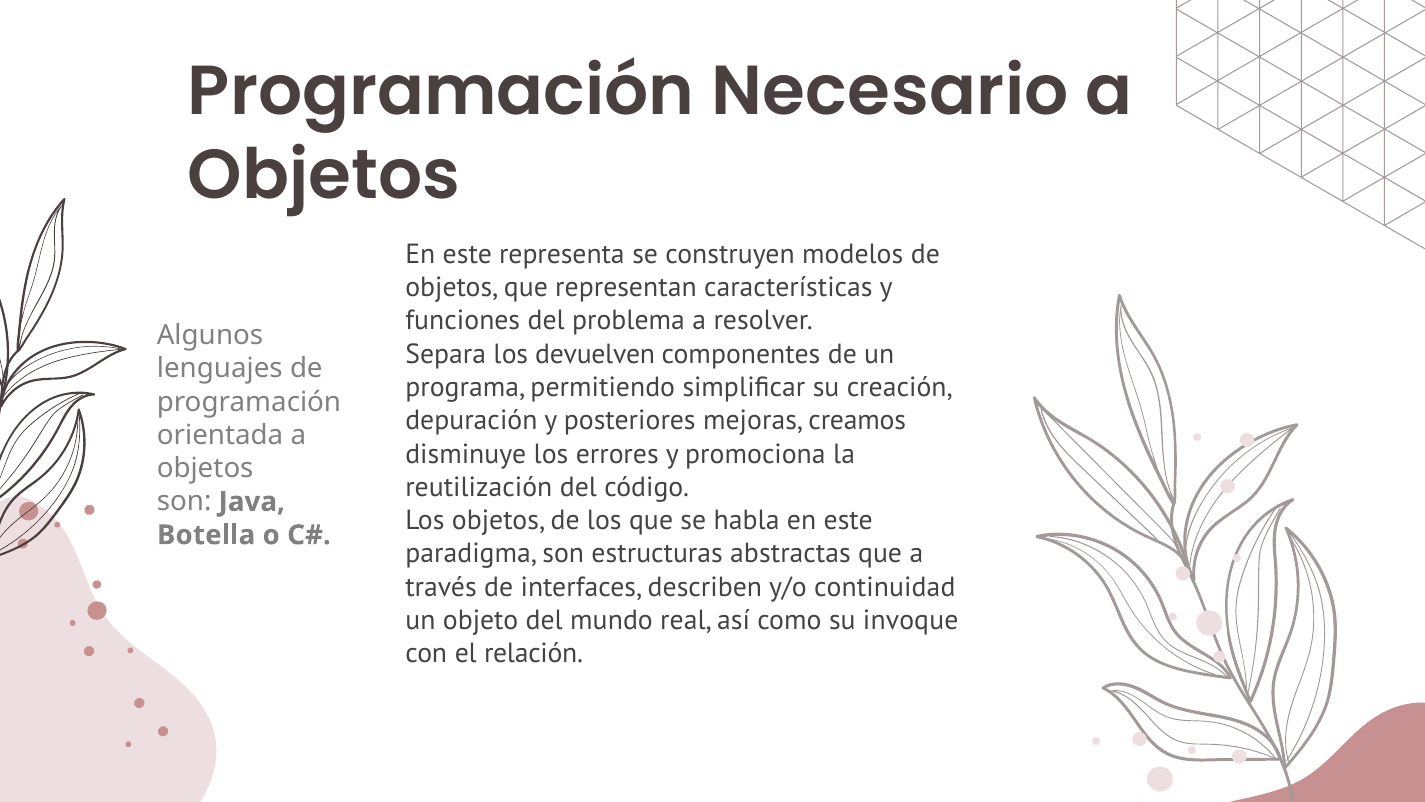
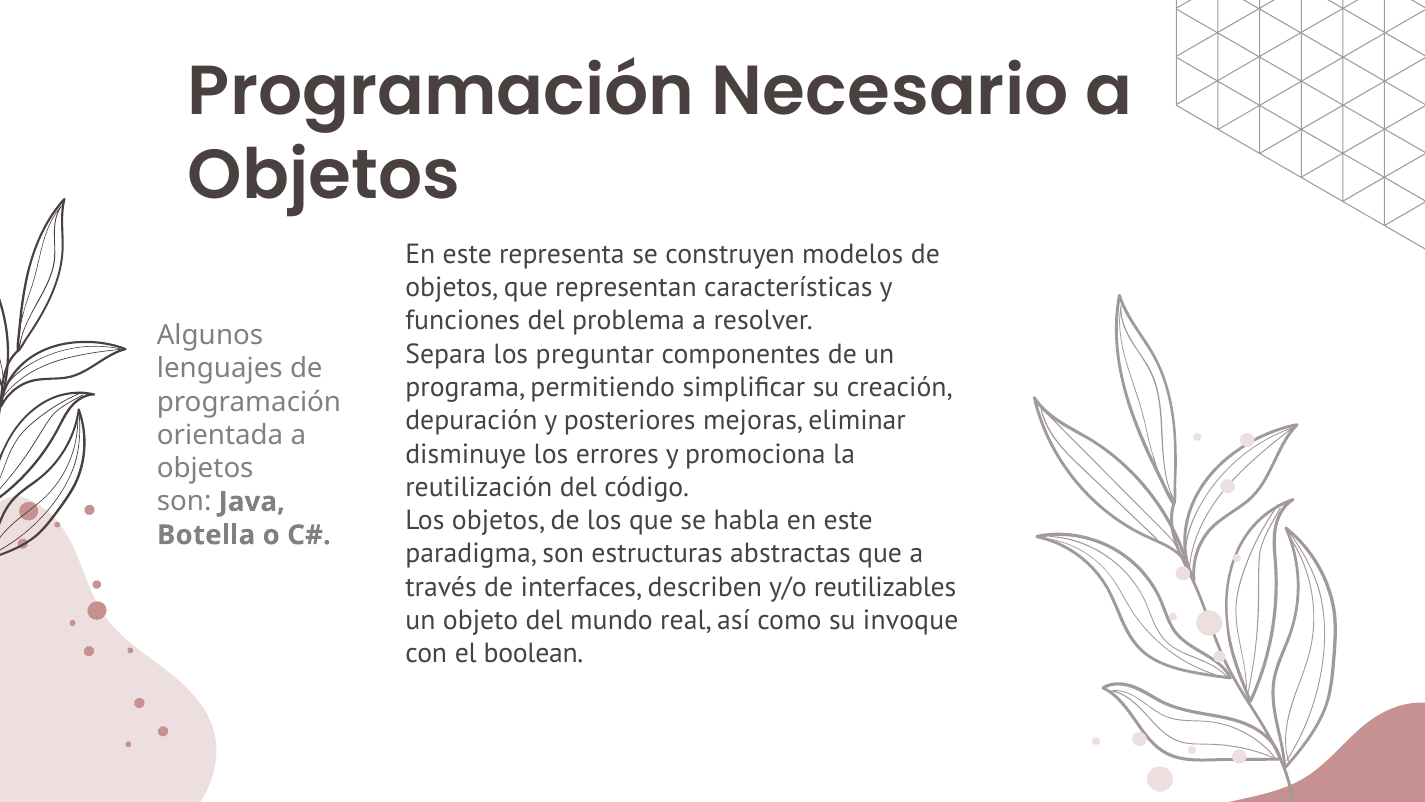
devuelven: devuelven -> preguntar (595, 354)
creamos: creamos -> eliminar (857, 420)
continuidad: continuidad -> reutilizables (885, 587)
relación: relación -> boolean (534, 653)
